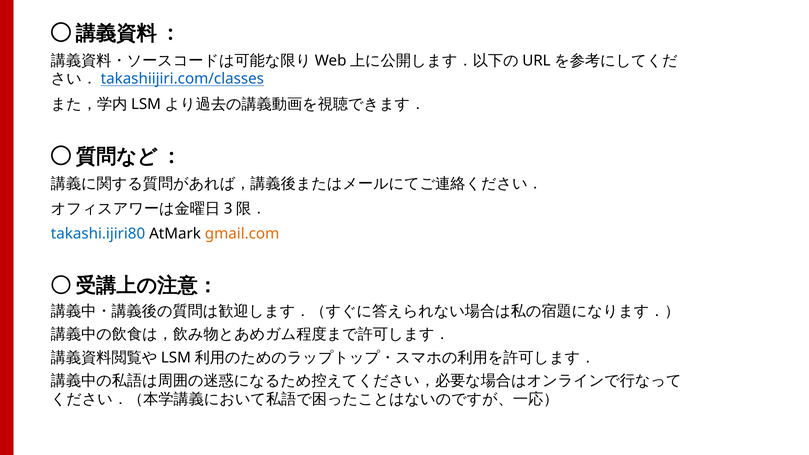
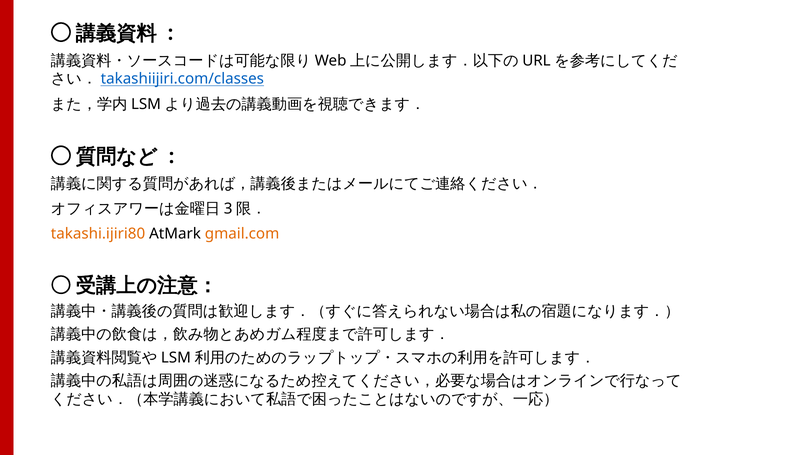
takashi.ijiri80 colour: blue -> orange (98, 234)
